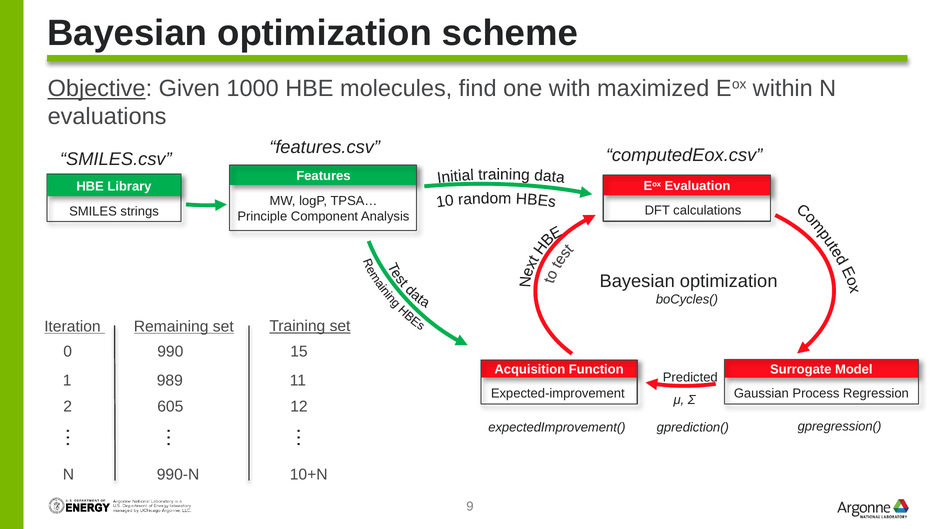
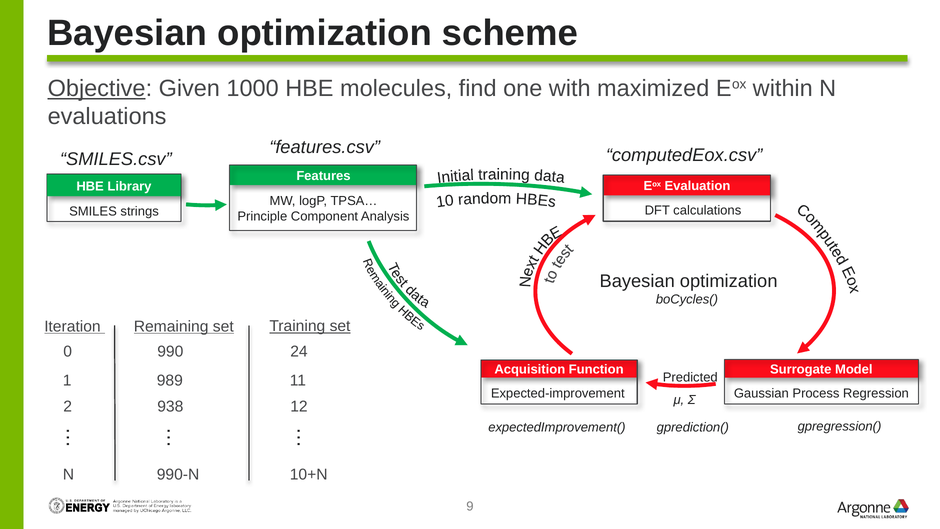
15: 15 -> 24 (299, 351)
605: 605 -> 938 (170, 406)
